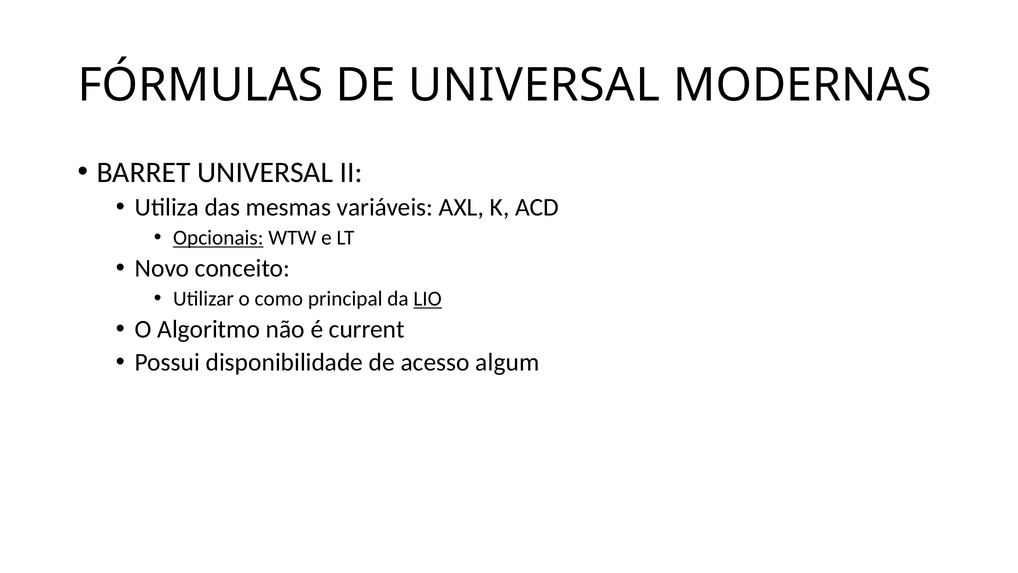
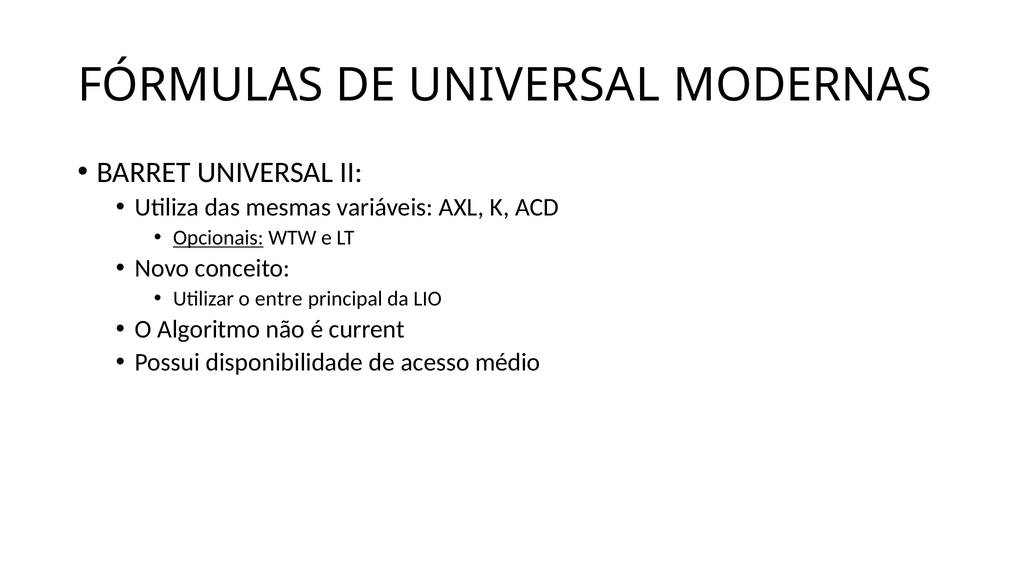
como: como -> entre (279, 299)
LIO underline: present -> none (428, 299)
algum: algum -> médio (508, 362)
